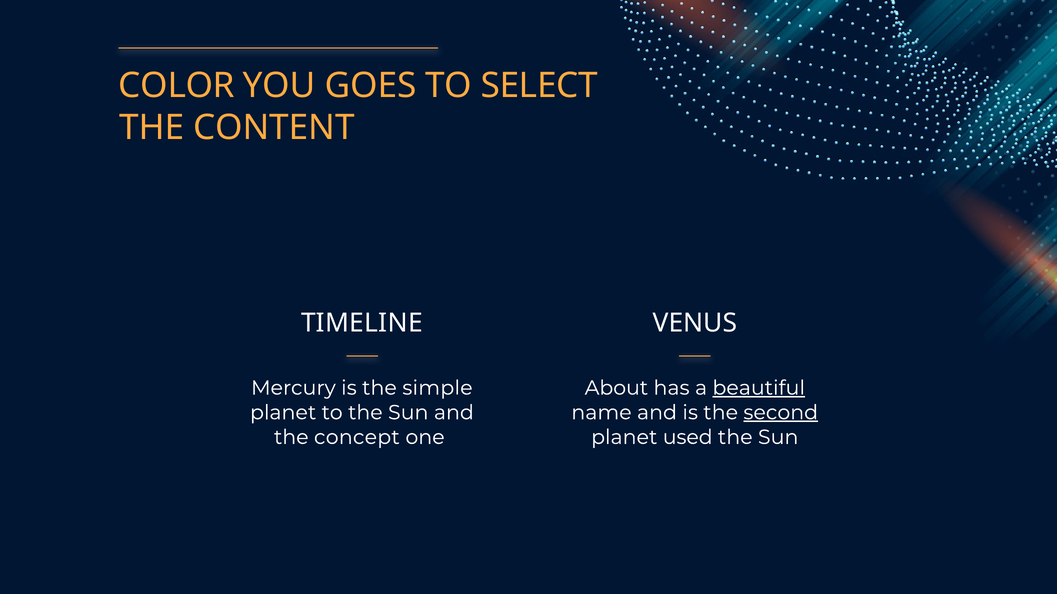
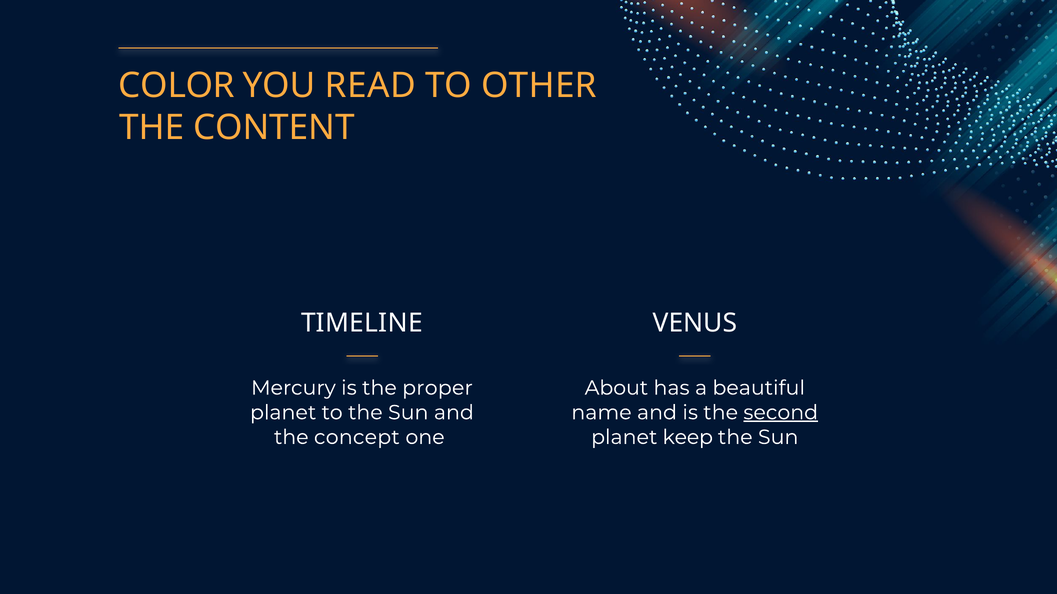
GOES: GOES -> READ (370, 86)
SELECT: SELECT -> OTHER (539, 86)
simple: simple -> proper (437, 388)
beautiful underline: present -> none (759, 388)
used: used -> keep (688, 438)
